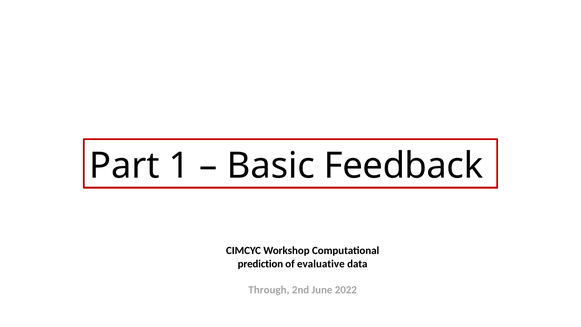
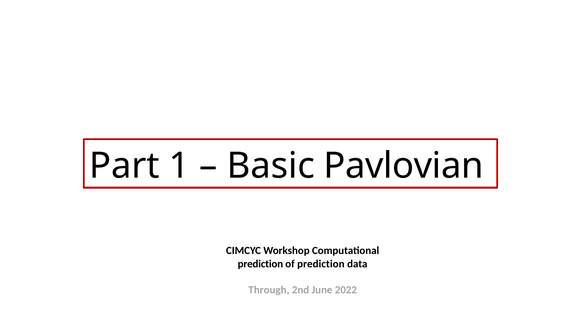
Feedback: Feedback -> Pavlovian (404, 166)
of evaluative: evaluative -> prediction (321, 264)
